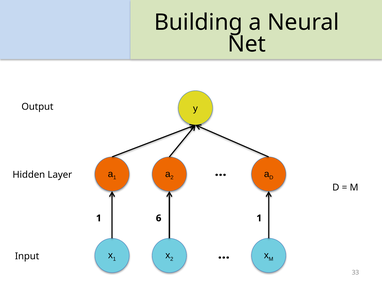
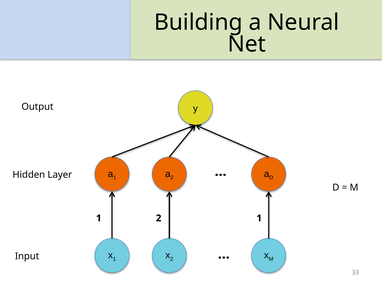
1 6: 6 -> 2 (159, 219)
